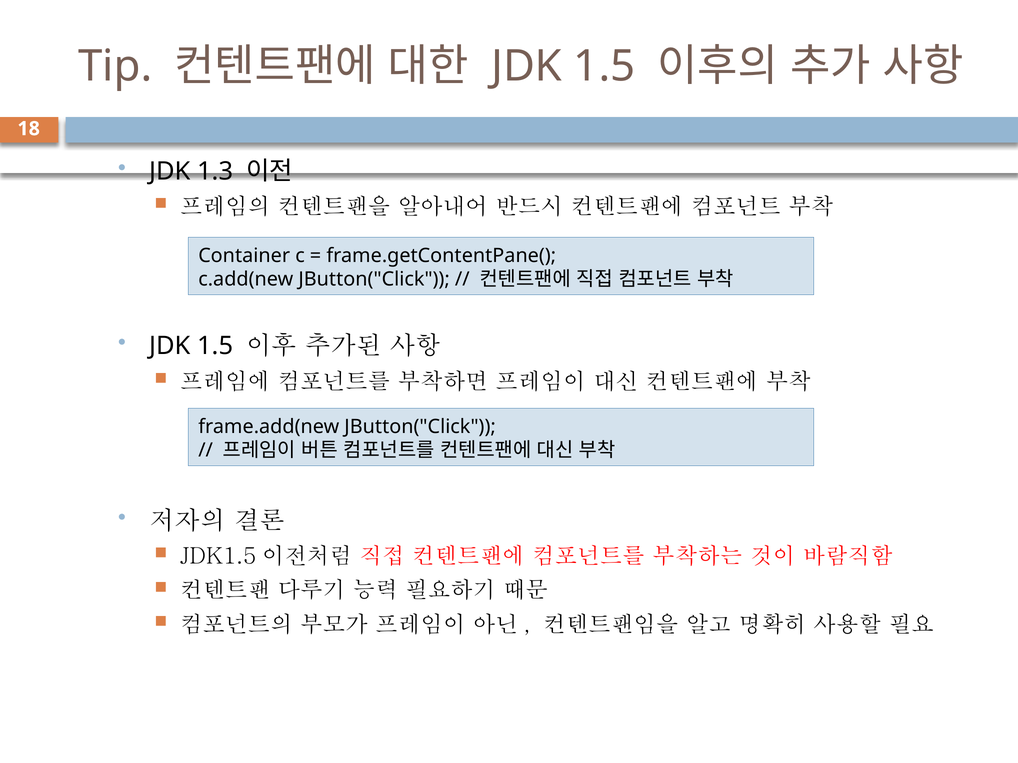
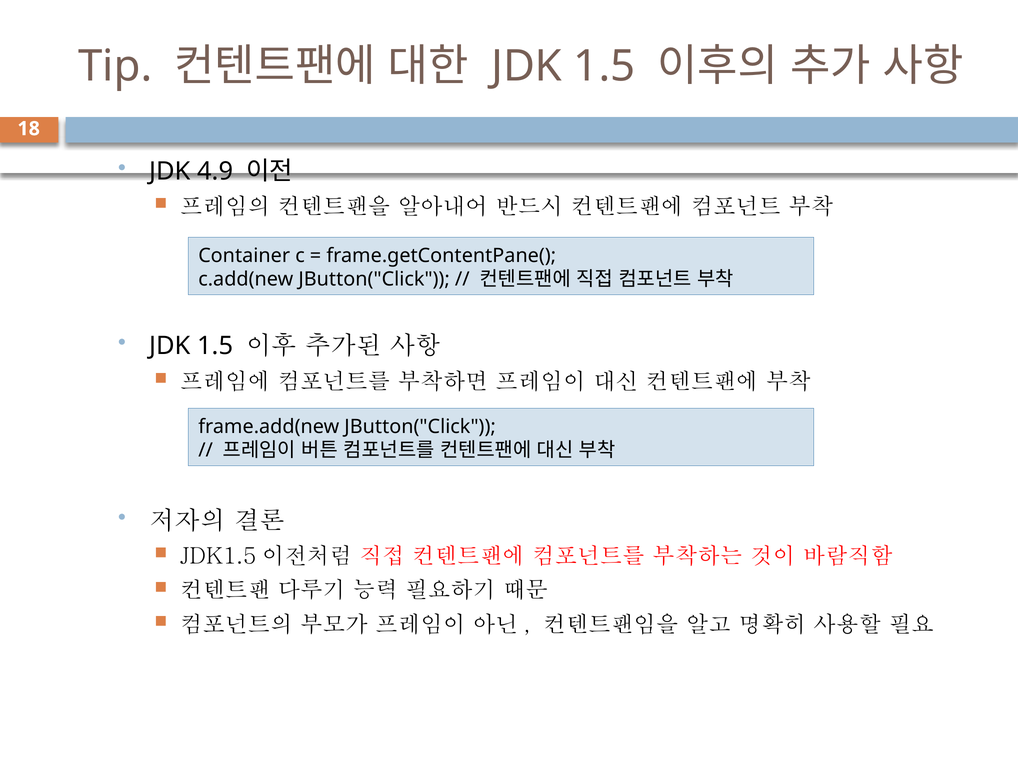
1.3: 1.3 -> 4.9 (215, 171)
